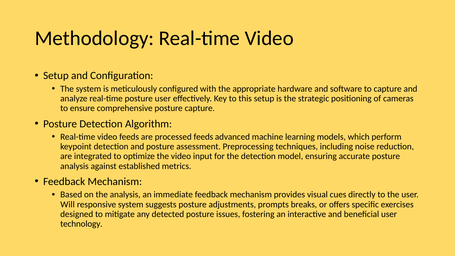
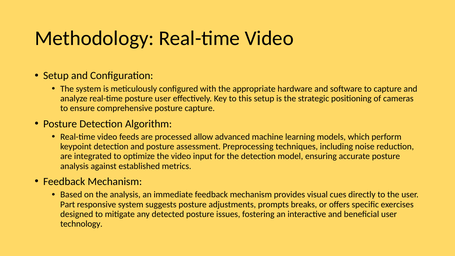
processed feeds: feeds -> allow (203, 137)
Will: Will -> Part (68, 204)
